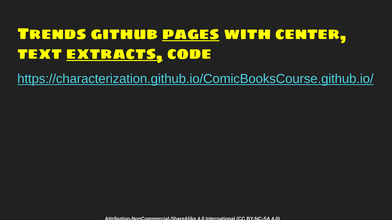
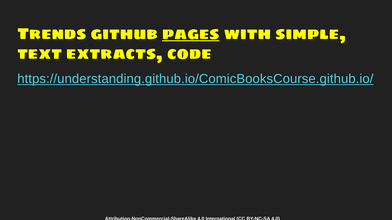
center: center -> simple (311, 34)
extracts underline: present -> none (115, 54)
https://characterization.github.io/ComicBooksCourse.github.io/: https://characterization.github.io/ComicBooksCourse.github.io/ -> https://understanding.github.io/ComicBooksCourse.github.io/ (195, 79)
